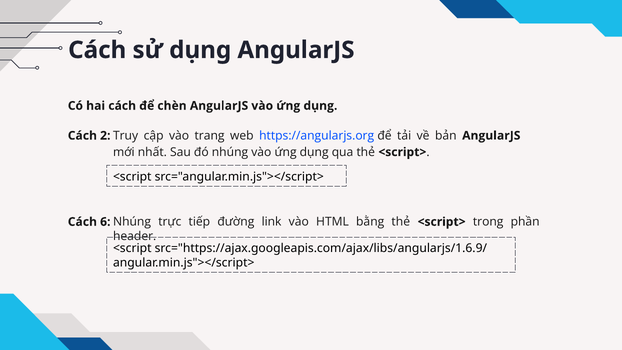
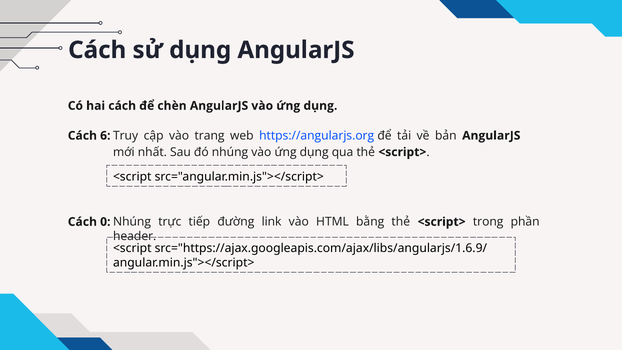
2: 2 -> 6 (105, 136)
6: 6 -> 0 (105, 222)
